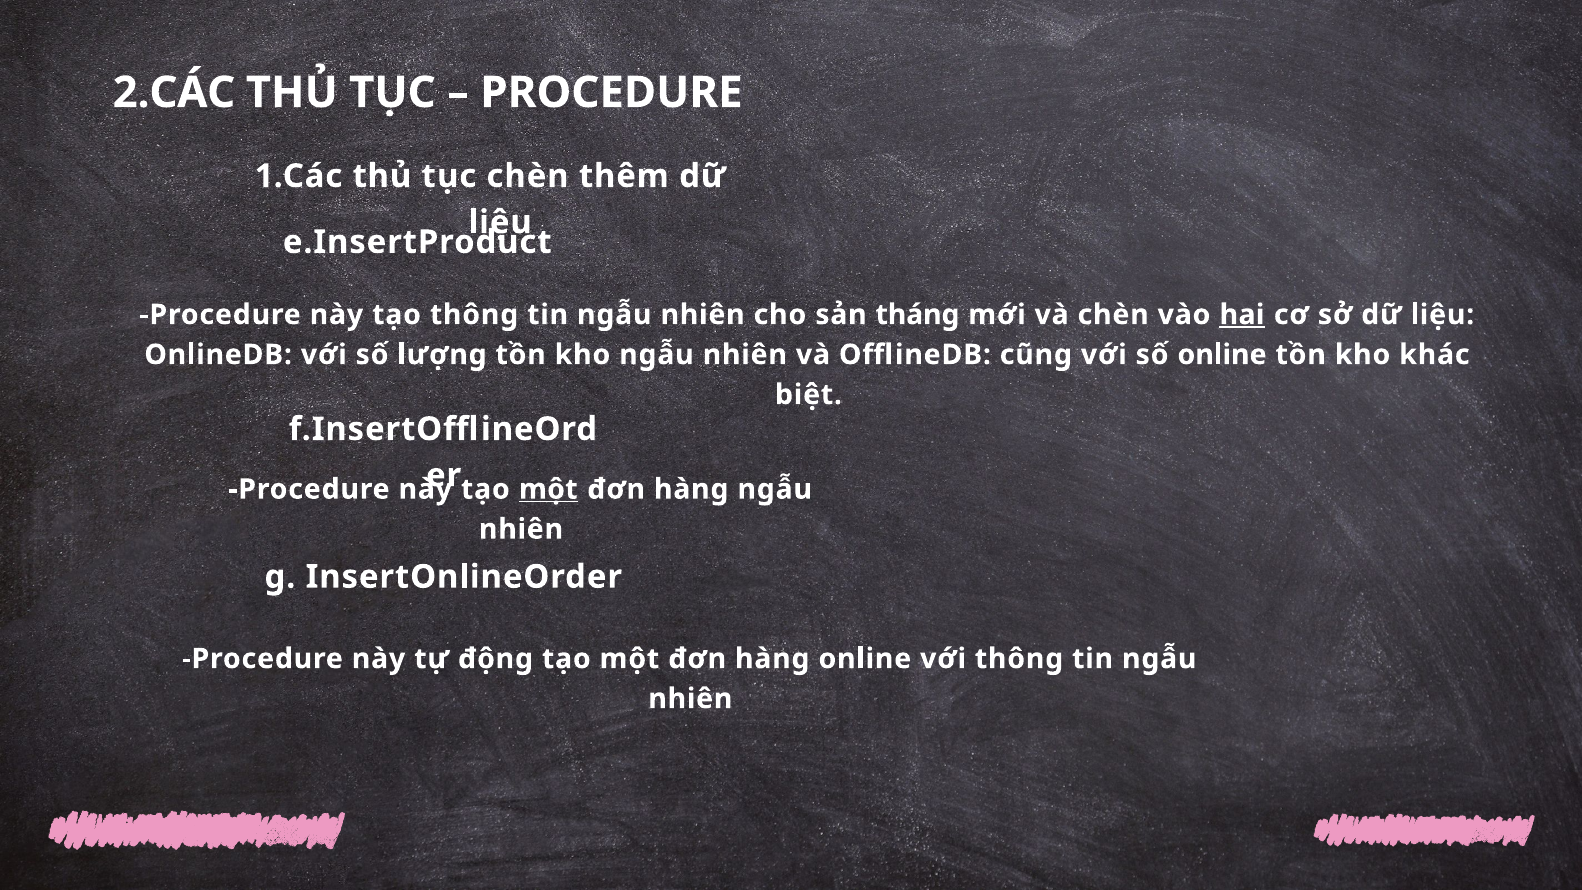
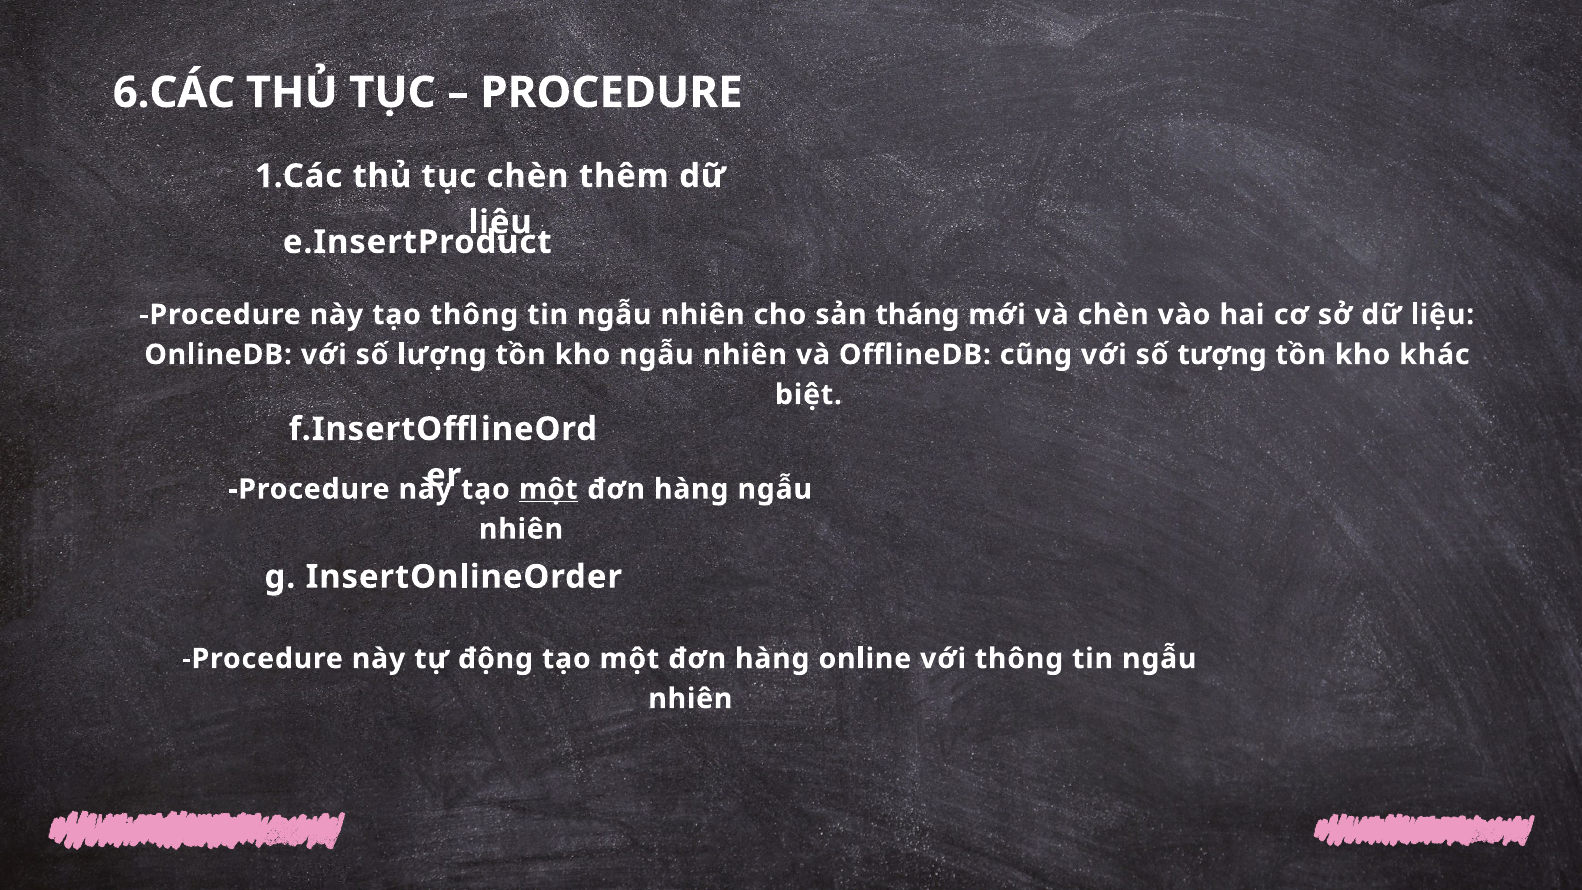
2.CÁC: 2.CÁC -> 6.CÁC (174, 93)
hai underline: present -> none (1242, 315)
số online: online -> tượng (1222, 355)
